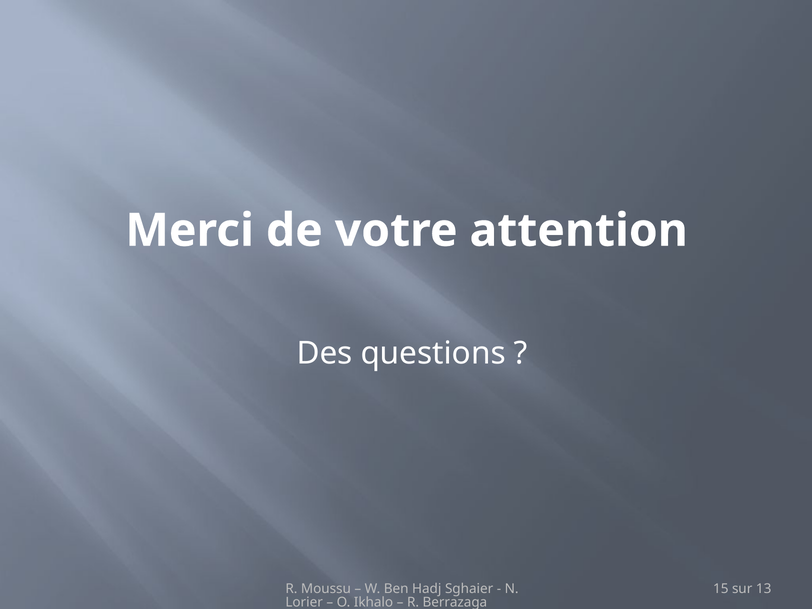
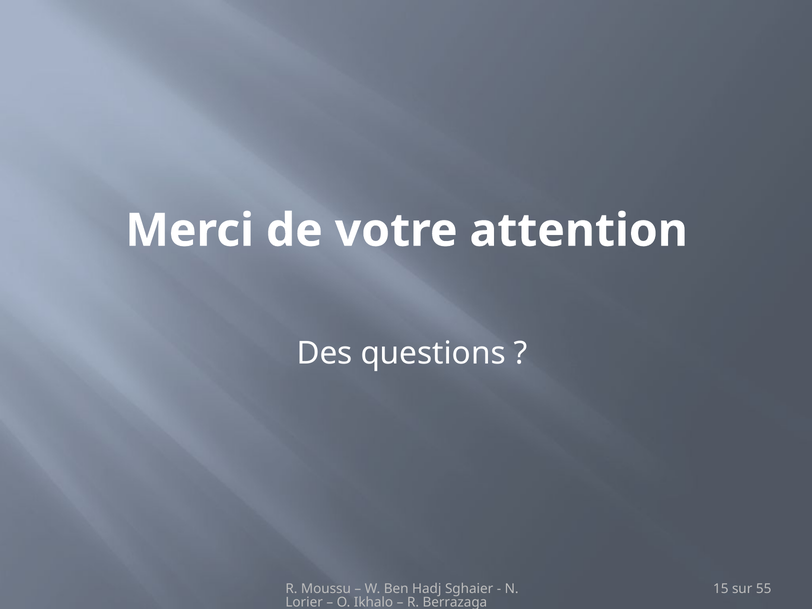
13: 13 -> 55 (764, 589)
